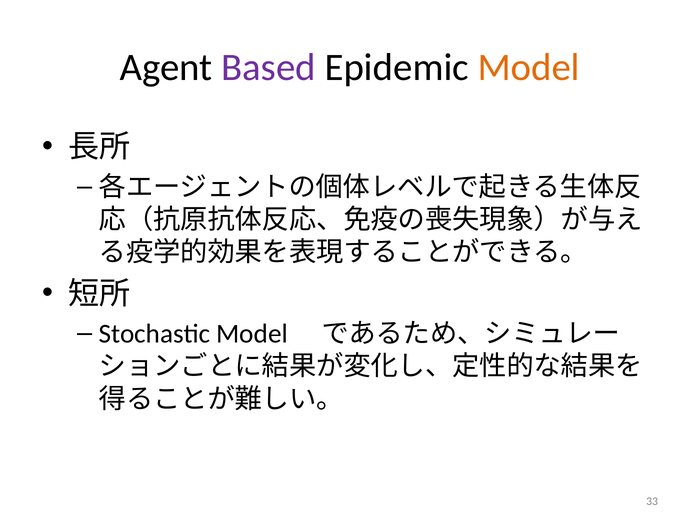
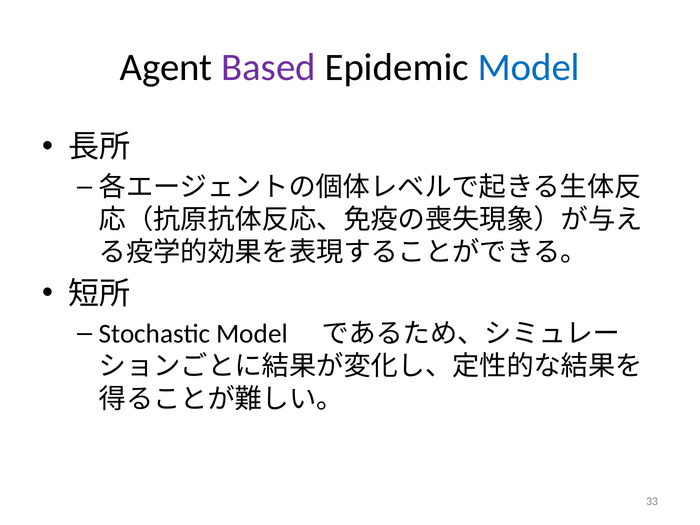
Model colour: orange -> blue (529, 67)
